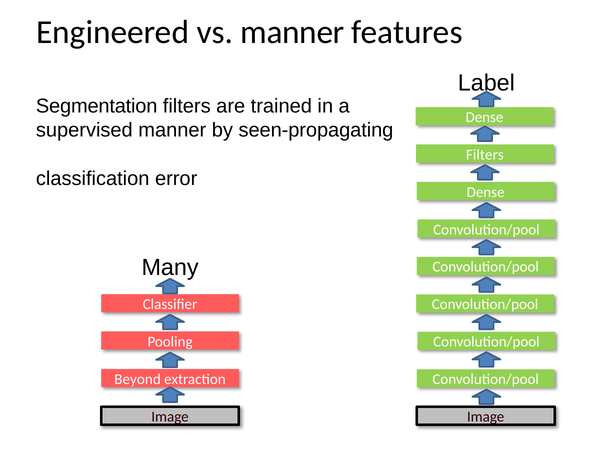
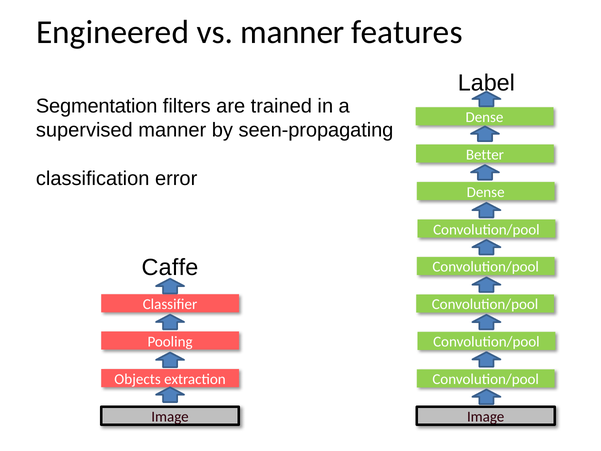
Filters: Filters -> Better (485, 155)
Many: Many -> Caffe (170, 267)
Beyond: Beyond -> Objects (138, 379)
